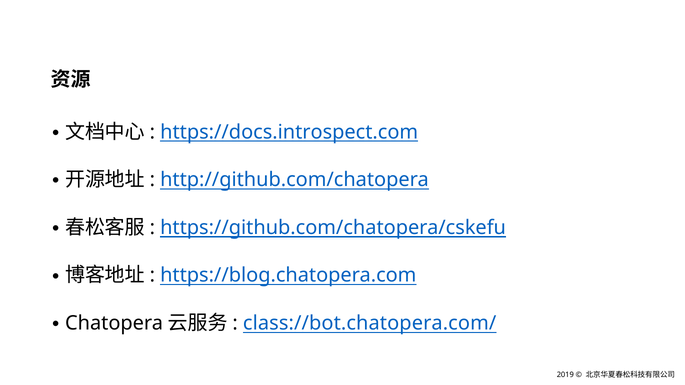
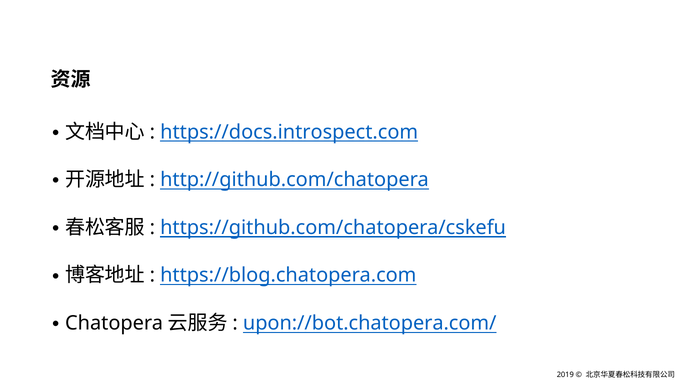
class://bot.chatopera.com/: class://bot.chatopera.com/ -> upon://bot.chatopera.com/ (370, 323)
